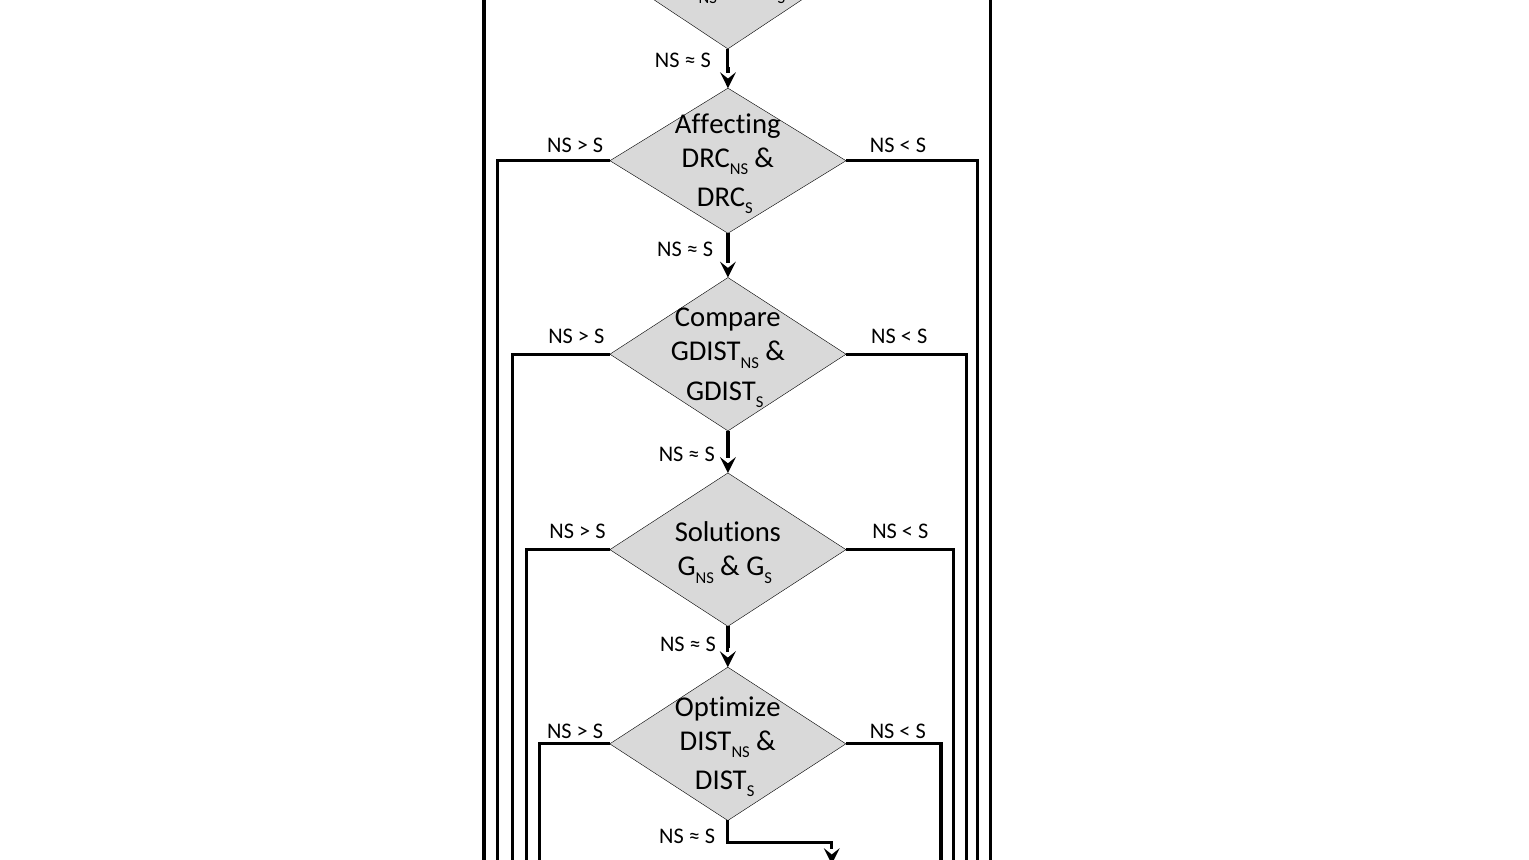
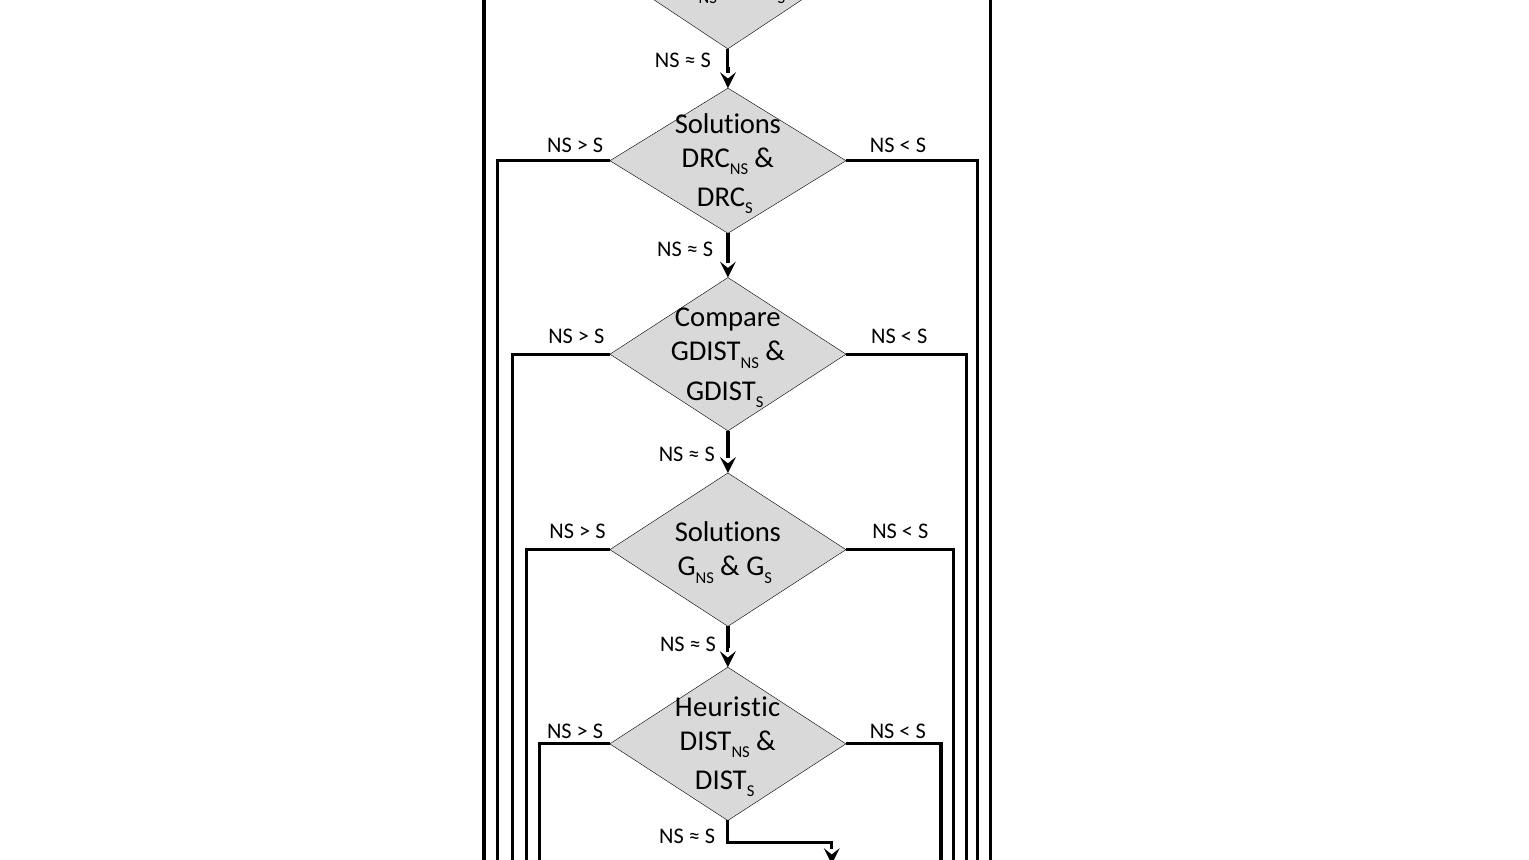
Affecting: Affecting -> Solutions (728, 124)
Optimize: Optimize -> Heuristic (728, 707)
